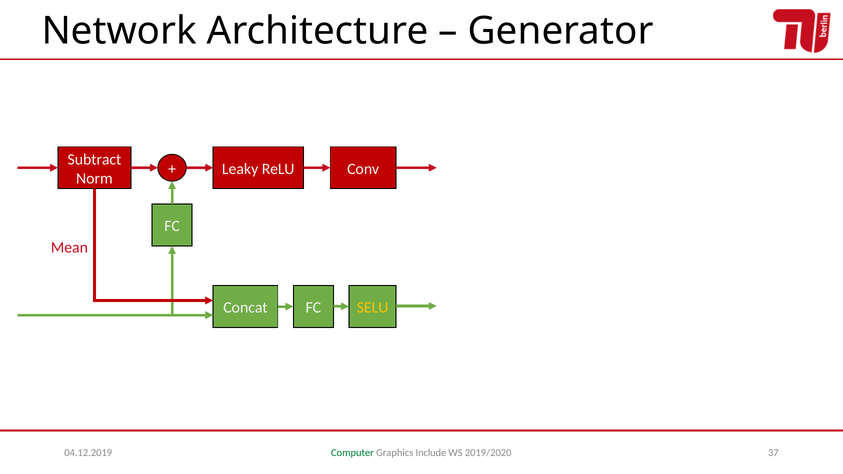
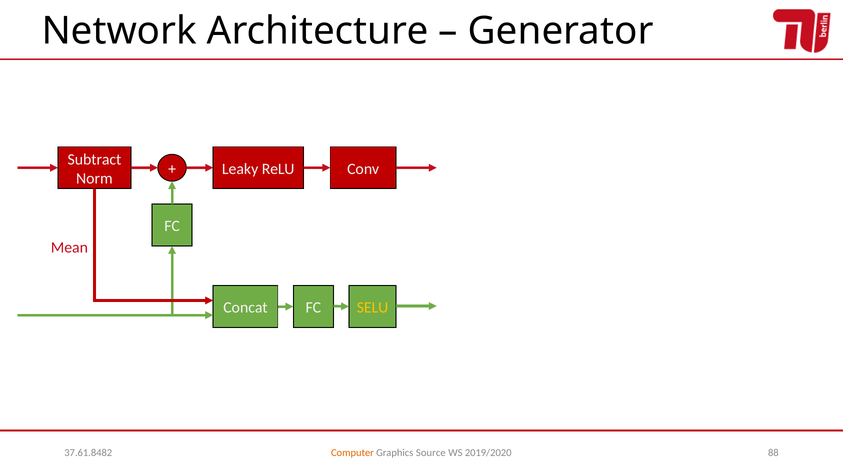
Computer colour: green -> orange (352, 453)
Include: Include -> Source (431, 453)
37: 37 -> 88 (773, 453)
04.12.2019: 04.12.2019 -> 37.61.8482 (88, 453)
